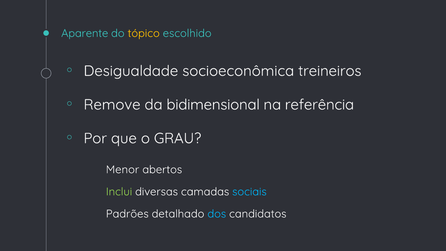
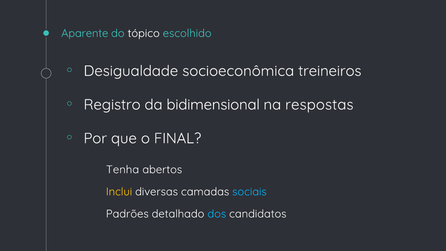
tópico colour: yellow -> white (144, 33)
Remove: Remove -> Registro (112, 105)
referência: referência -> respostas (319, 105)
GRAU: GRAU -> FINAL (178, 138)
Menor: Menor -> Tenha (123, 169)
Inclui colour: light green -> yellow (119, 192)
